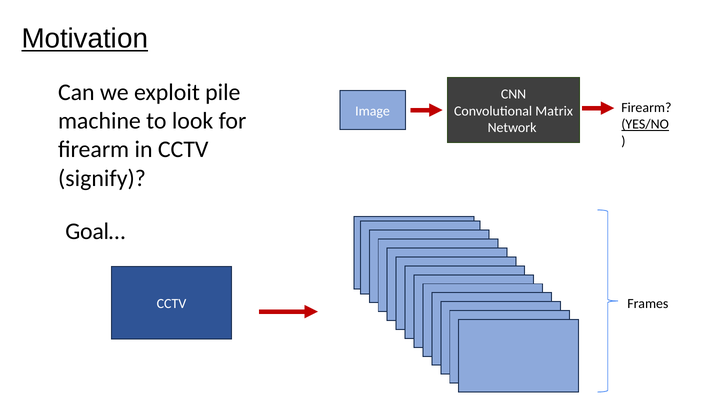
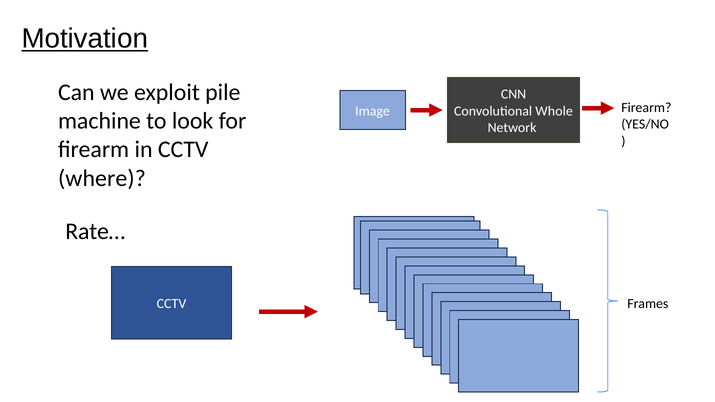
Matrix: Matrix -> Whole (554, 111)
YES/NO underline: present -> none (645, 124)
signify: signify -> where (102, 178)
Goal…: Goal… -> Rate… (95, 232)
